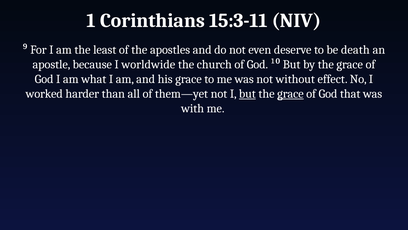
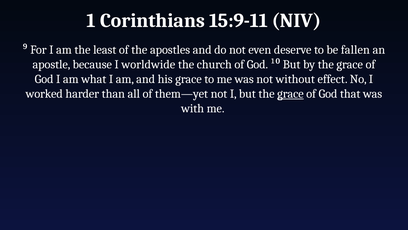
15:3-11: 15:3-11 -> 15:9-11 (238, 20)
death: death -> fallen (355, 50)
but underline: present -> none (247, 94)
